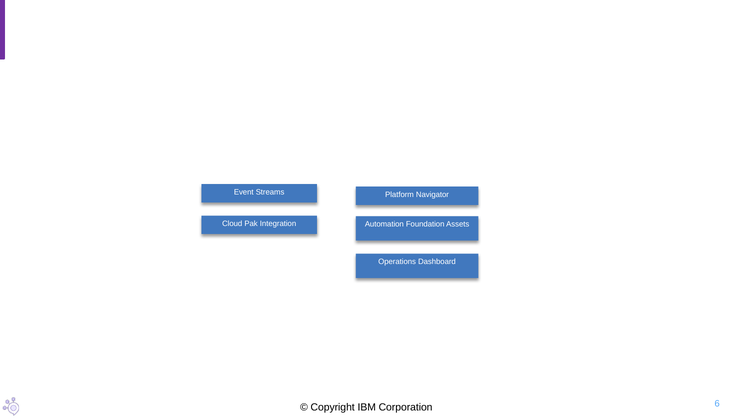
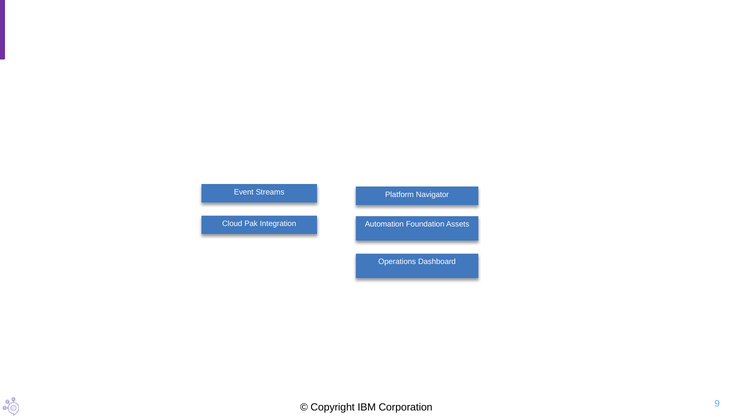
6: 6 -> 9 (717, 403)
